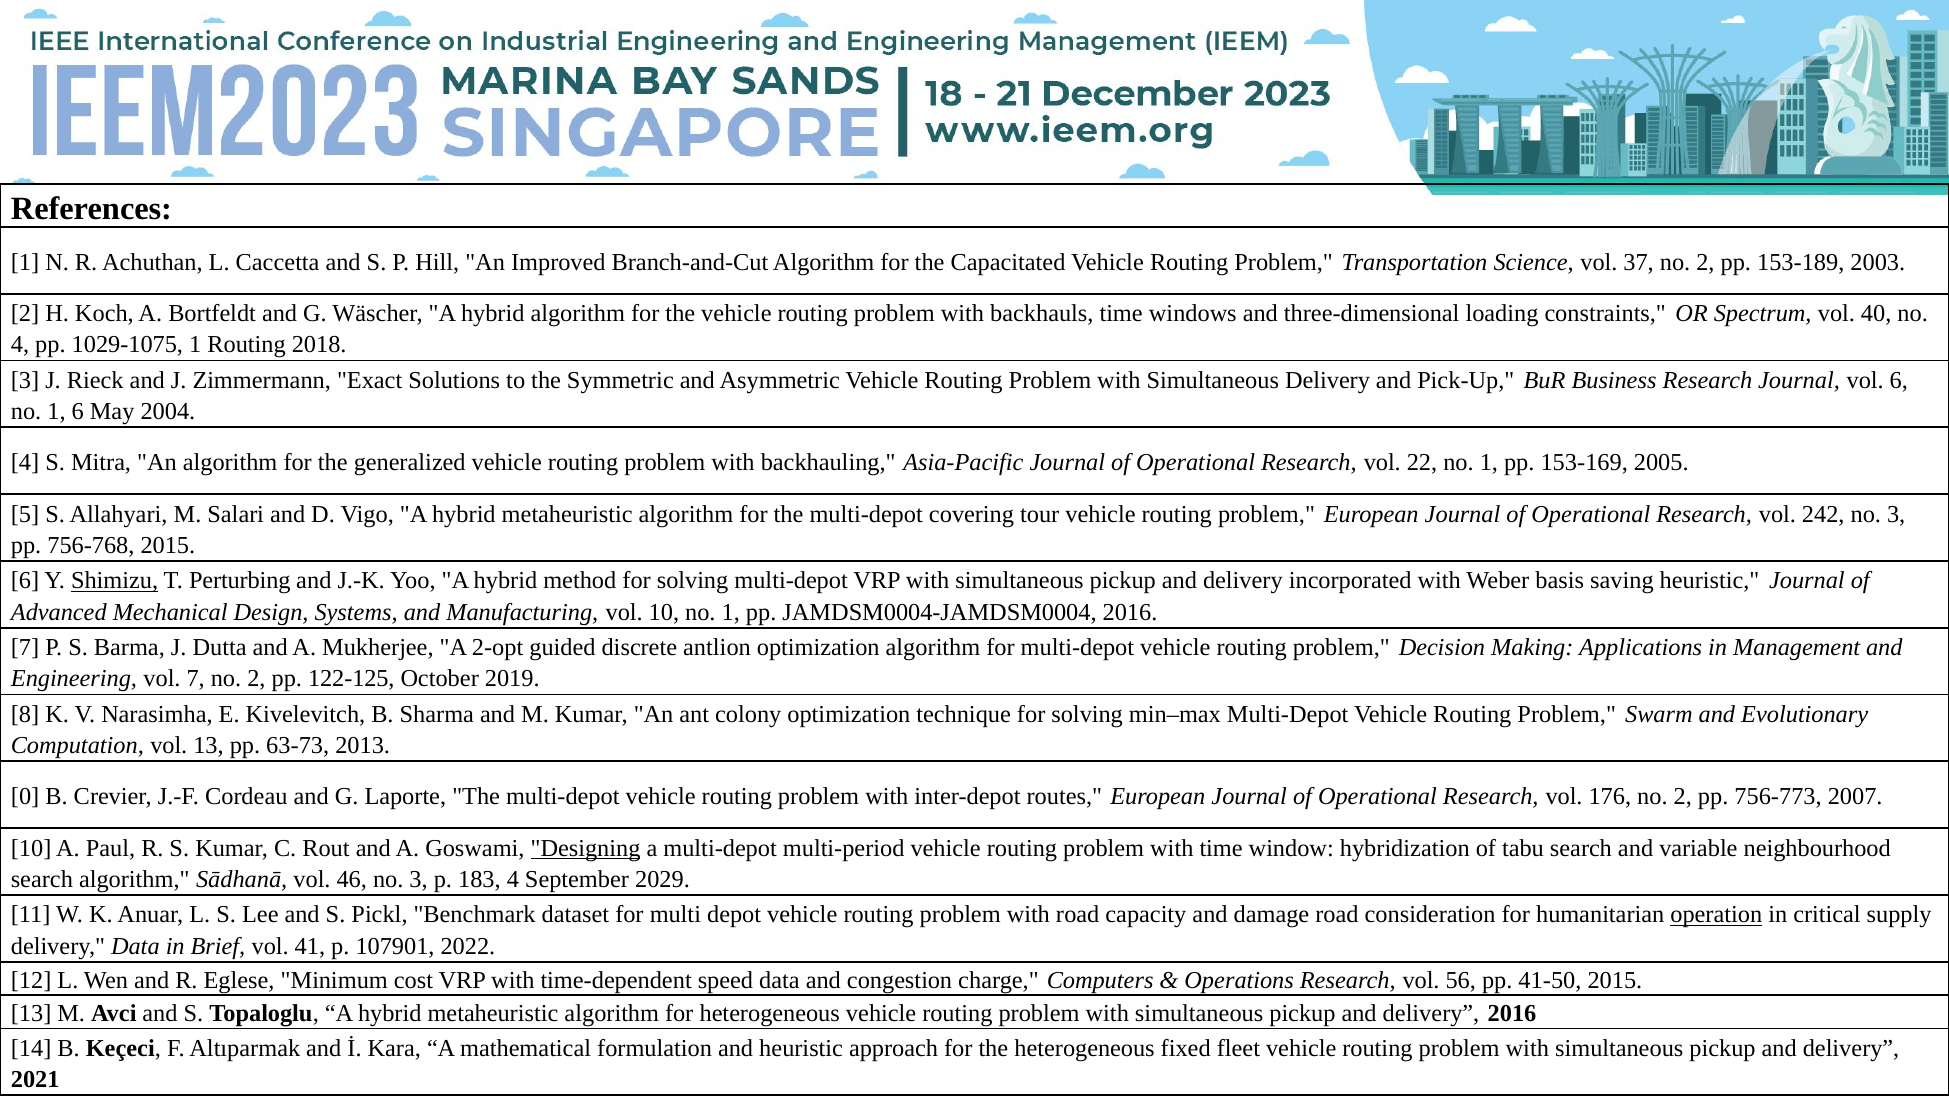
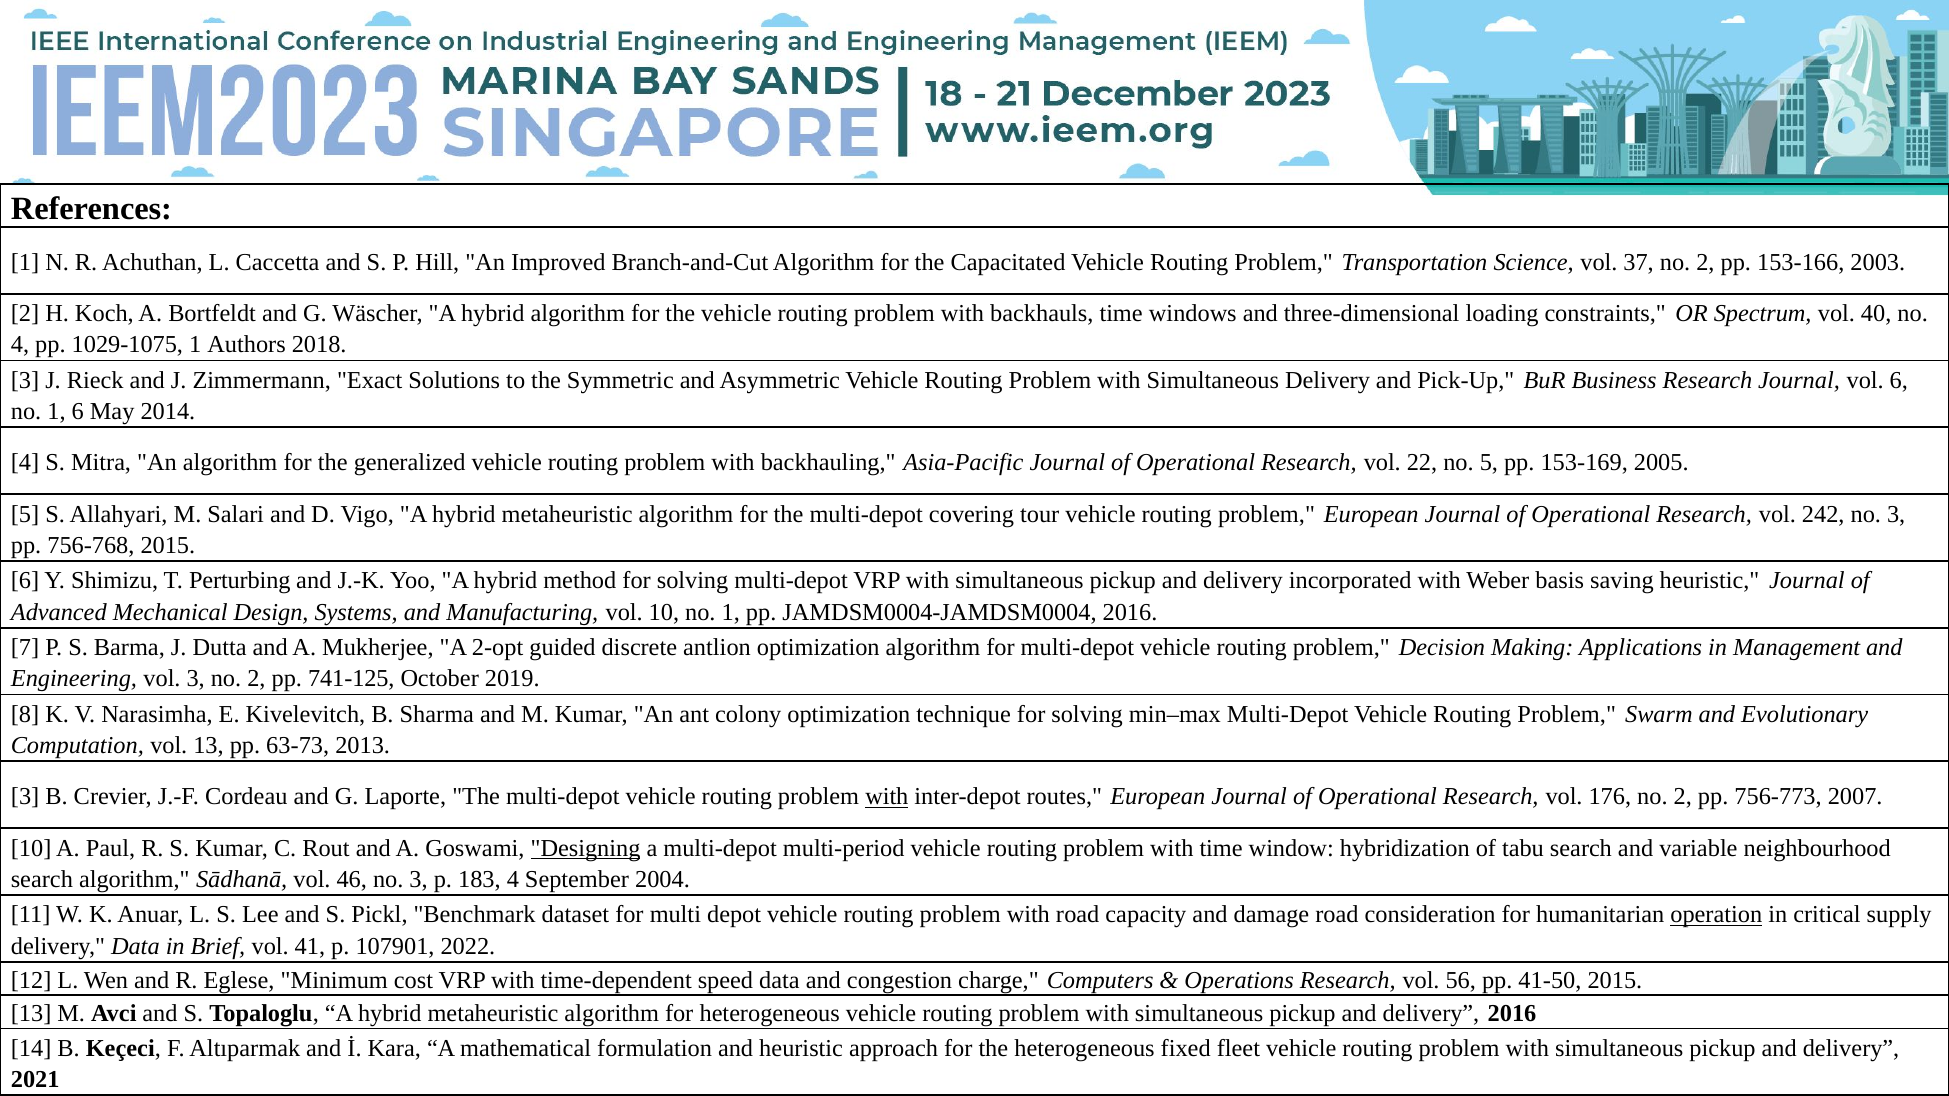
153-189: 153-189 -> 153-166 (1801, 263)
1 Routing: Routing -> Authors (247, 345)
2004: 2004 -> 2014 (168, 412)
22 no 1: 1 -> 5 (1489, 463)
Shimizu underline: present -> none (115, 581)
vol 7: 7 -> 3 (196, 679)
122-125: 122-125 -> 741-125 (351, 679)
0: 0 -> 3 (25, 797)
with underline: none -> present (887, 797)
2029: 2029 -> 2004 (662, 879)
